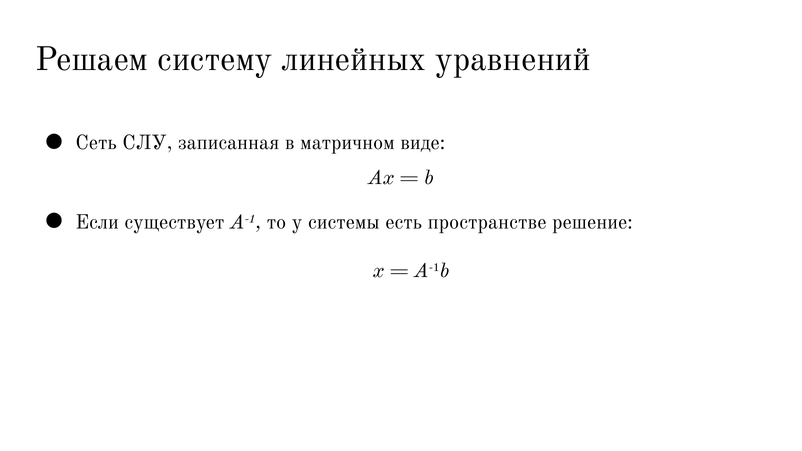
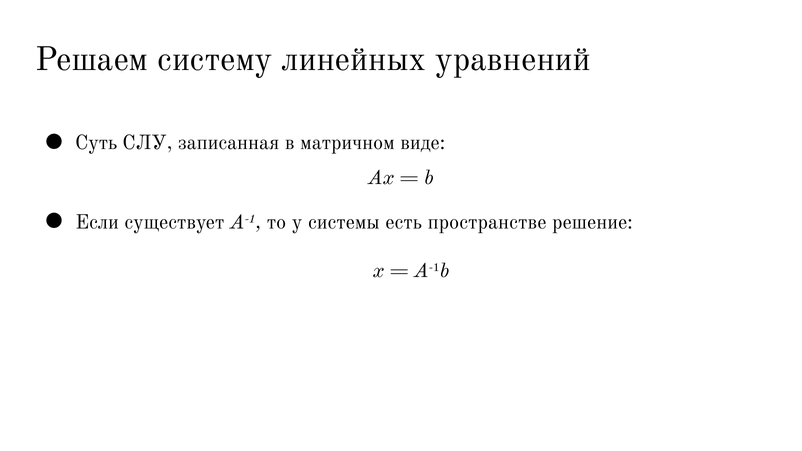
Сеть: Сеть -> Суть (96, 143)
